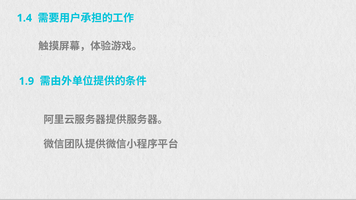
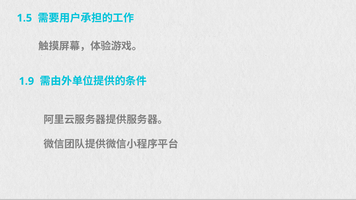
1.4: 1.4 -> 1.5 (24, 18)
